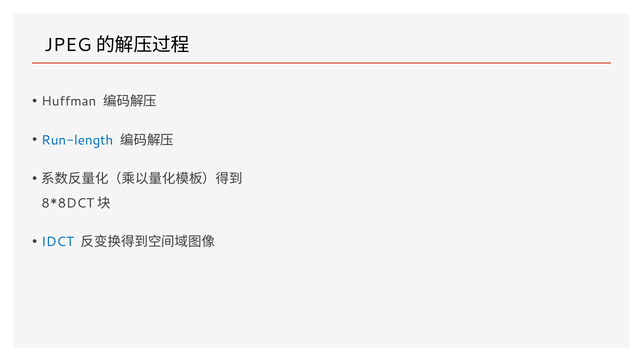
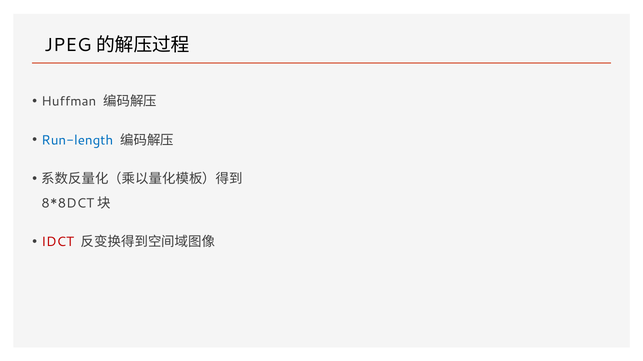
IDCT colour: blue -> red (58, 242)
